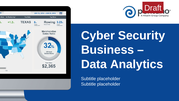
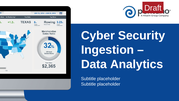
Business: Business -> Ingestion (108, 50)
